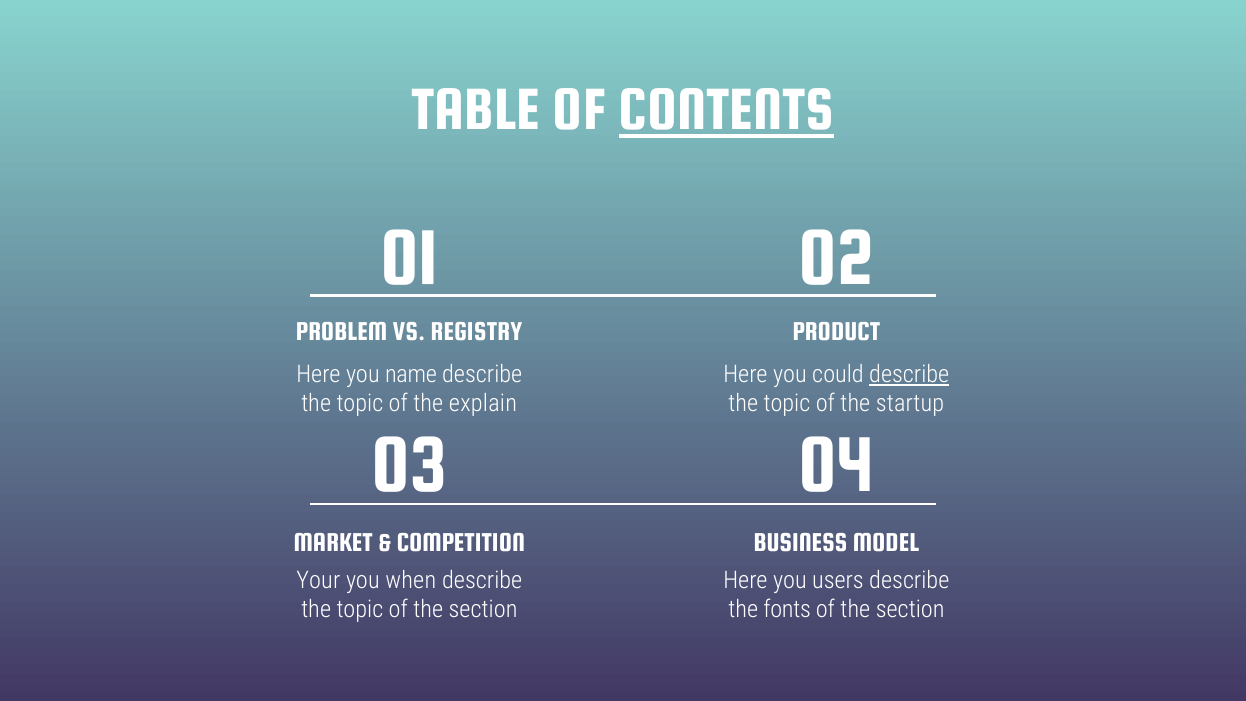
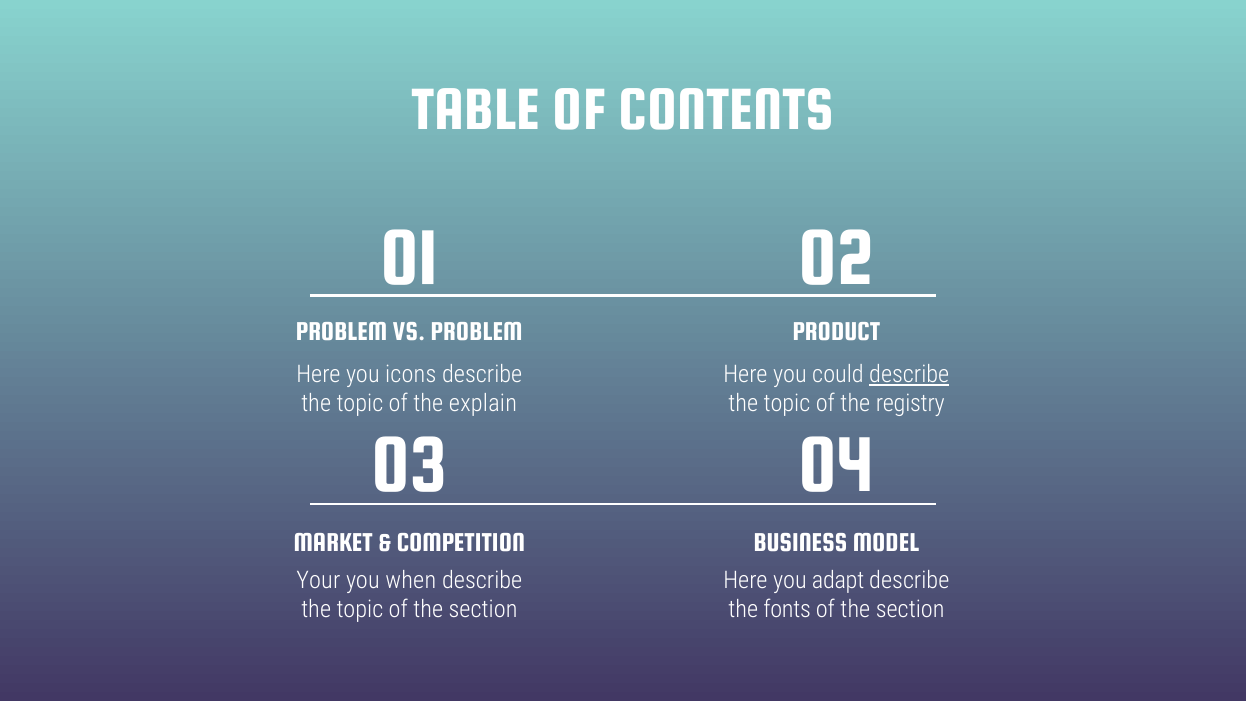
CONTENTS underline: present -> none (727, 109)
VS REGISTRY: REGISTRY -> PROBLEM (477, 331)
name: name -> icons (411, 375)
startup: startup -> registry (910, 404)
users: users -> adapt (838, 580)
